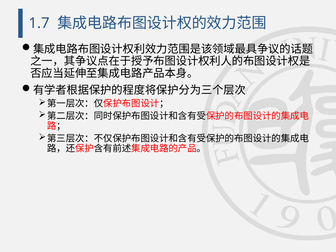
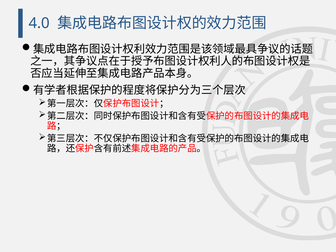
1.7: 1.7 -> 4.0 (39, 23)
